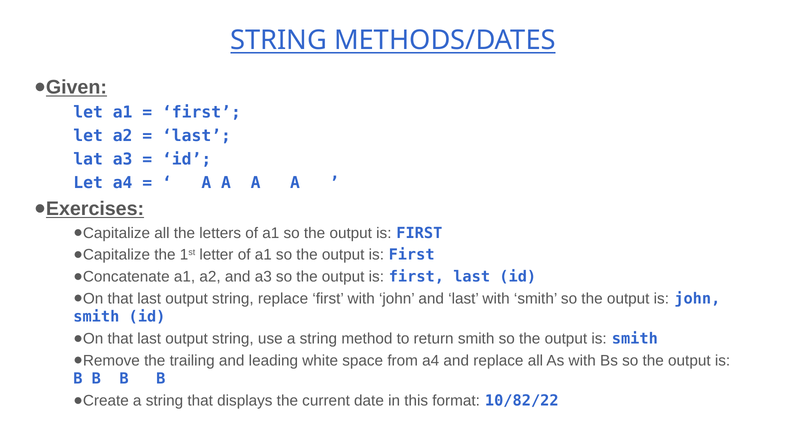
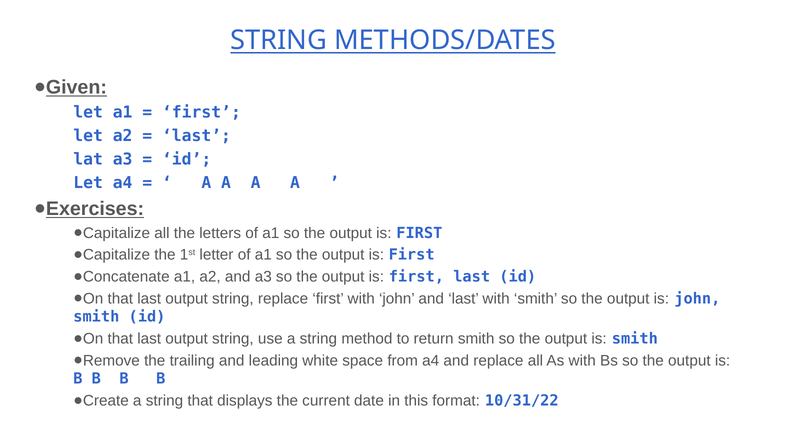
10/82/22: 10/82/22 -> 10/31/22 (522, 401)
